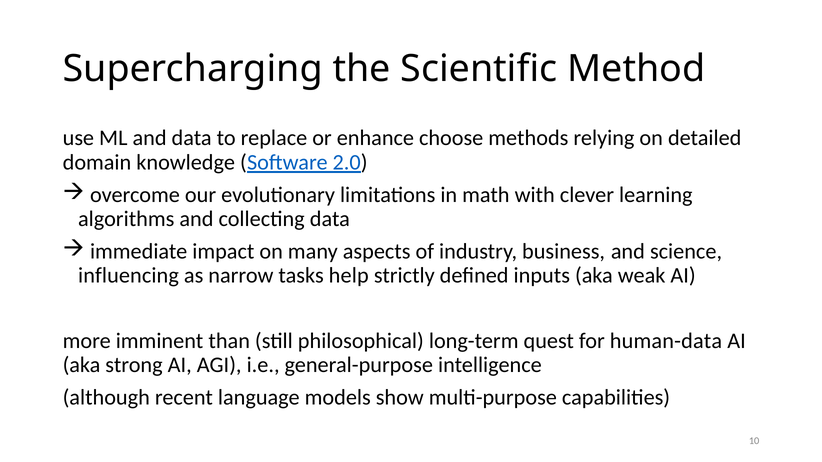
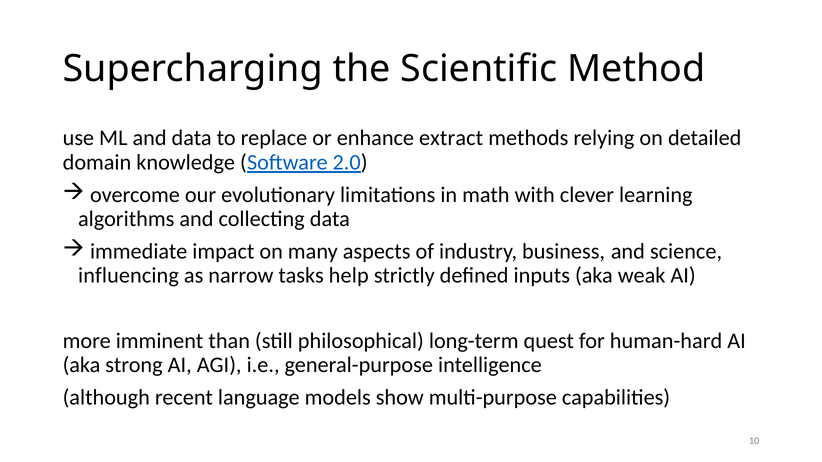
choose: choose -> extract (451, 138)
human-data: human-data -> human-hard (666, 341)
